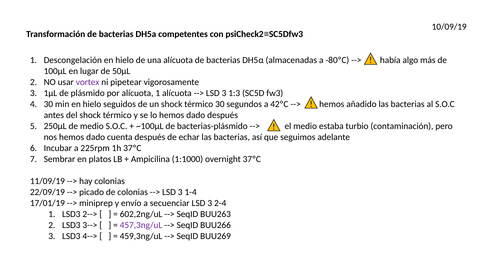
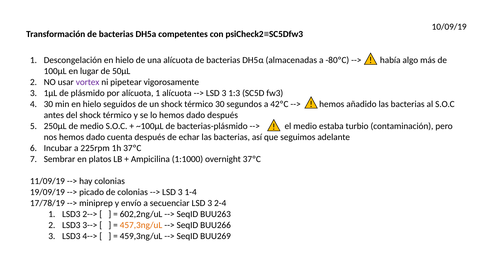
22/09/19: 22/09/19 -> 19/09/19 (47, 192)
17/01/19: 17/01/19 -> 17/78/19 (47, 203)
457,3ng/uL colour: purple -> orange (141, 225)
